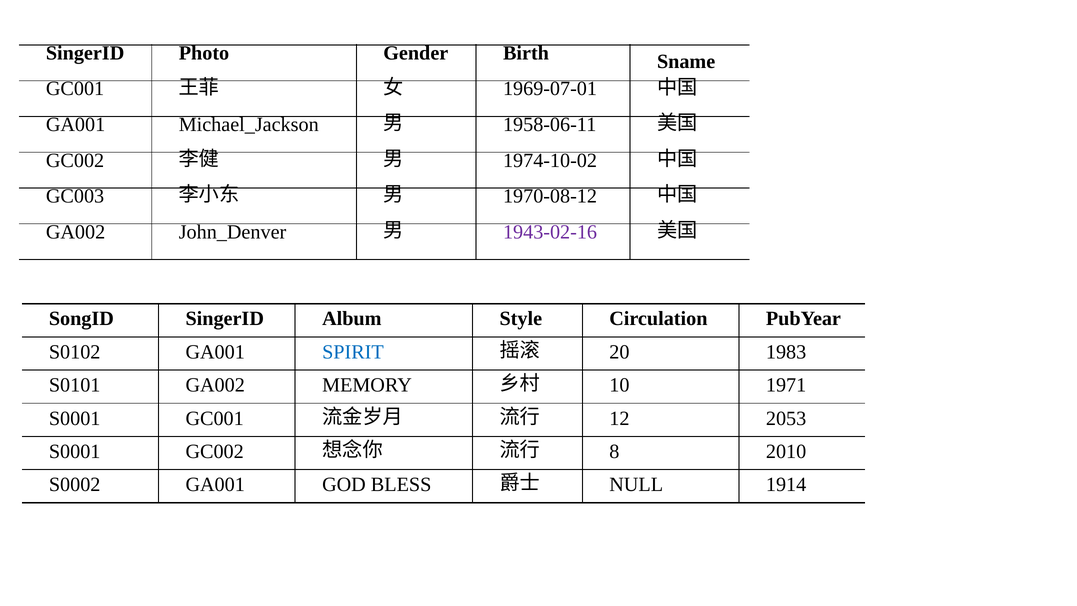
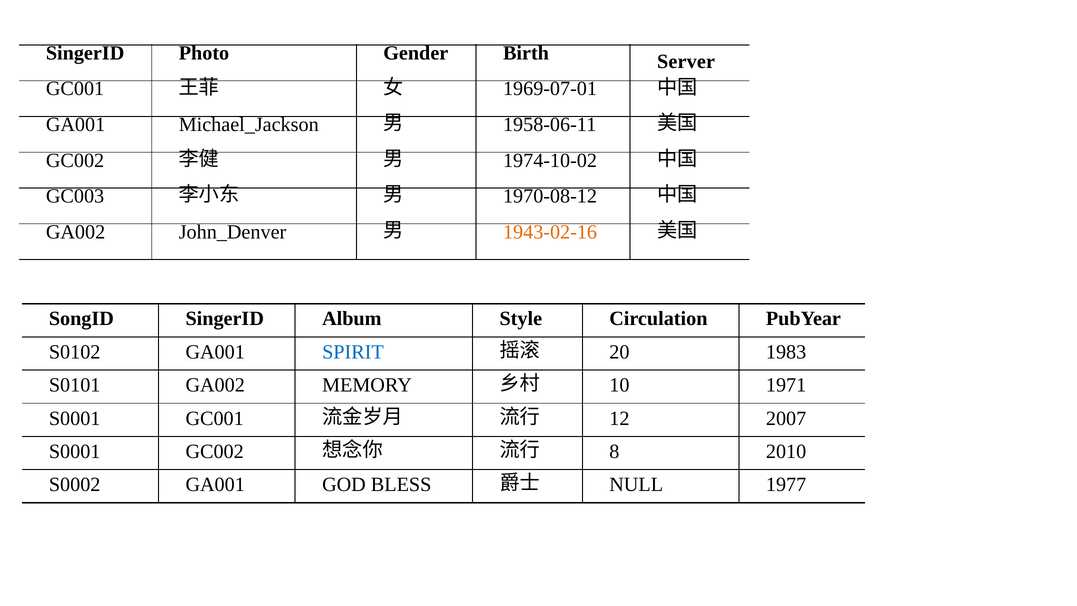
Sname: Sname -> Server (686, 61)
1943-02-16 colour: purple -> orange (550, 232)
2053: 2053 -> 2007 (786, 418)
1914: 1914 -> 1977 (786, 485)
